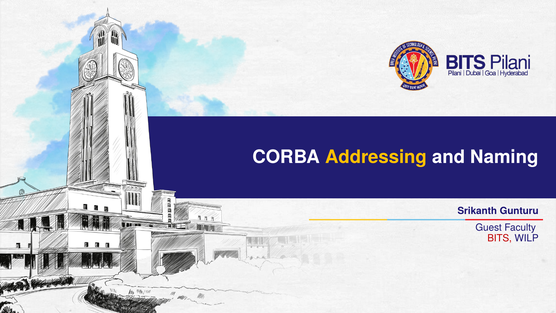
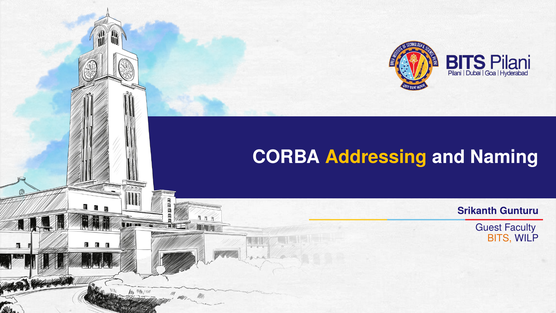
BITS colour: red -> orange (500, 238)
